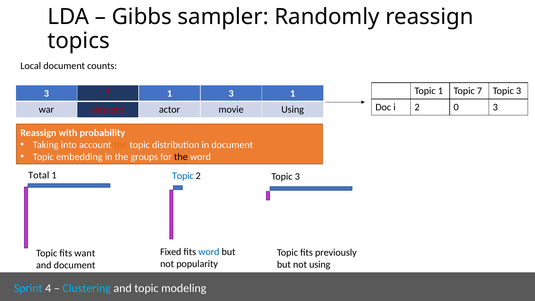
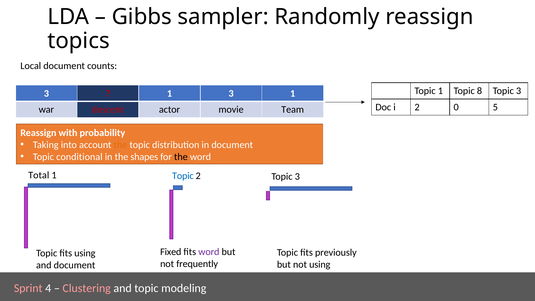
7: 7 -> 8 (480, 91)
0 3: 3 -> 5 (495, 107)
movie Using: Using -> Team (293, 110)
embedding: embedding -> conditional (79, 157)
groups: groups -> shapes (144, 157)
word colour: blue -> purple (209, 252)
fits want: want -> using (85, 253)
popularity: popularity -> frequently (197, 264)
Sprint colour: light blue -> pink (28, 288)
Clustering colour: light blue -> pink (87, 288)
